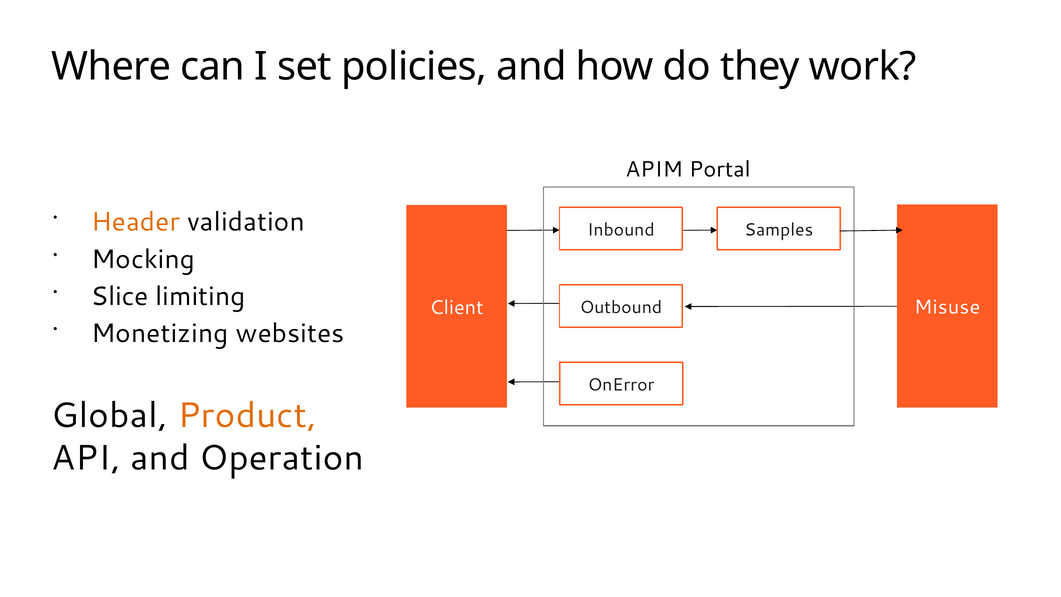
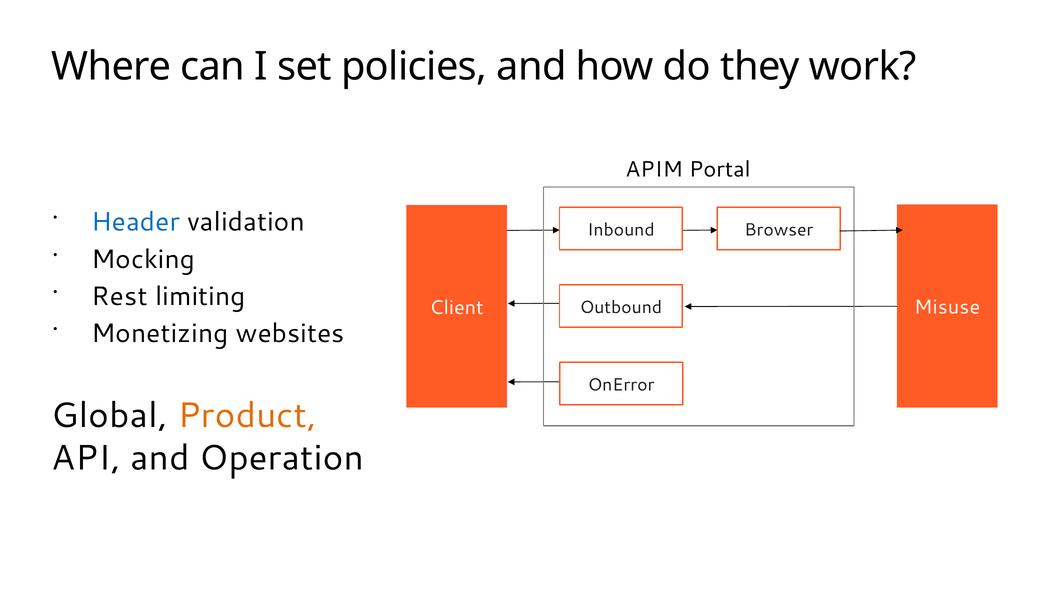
Header colour: orange -> blue (136, 222)
Samples: Samples -> Browser (779, 230)
Slice: Slice -> Rest (119, 296)
